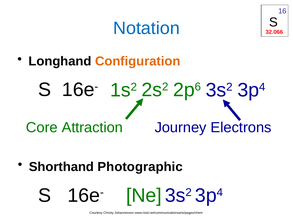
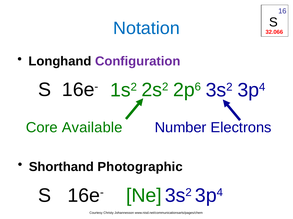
Configuration colour: orange -> purple (138, 61)
Attraction: Attraction -> Available (92, 128)
Journey: Journey -> Number (181, 128)
